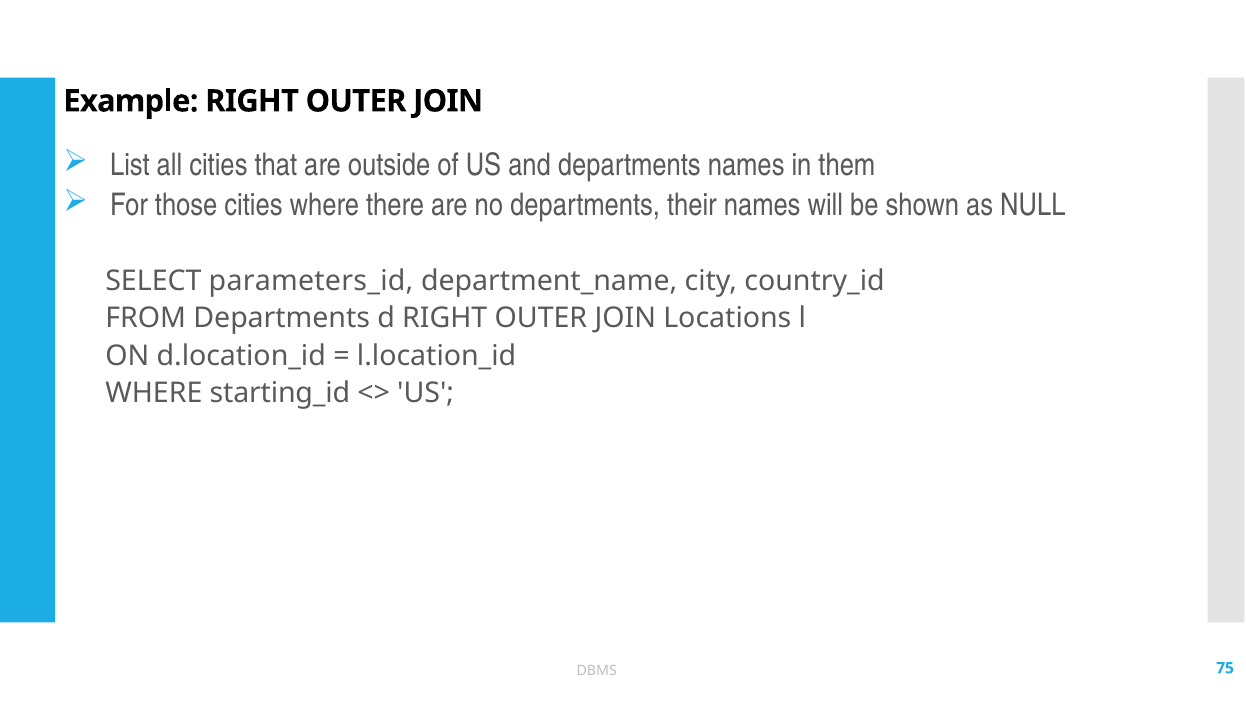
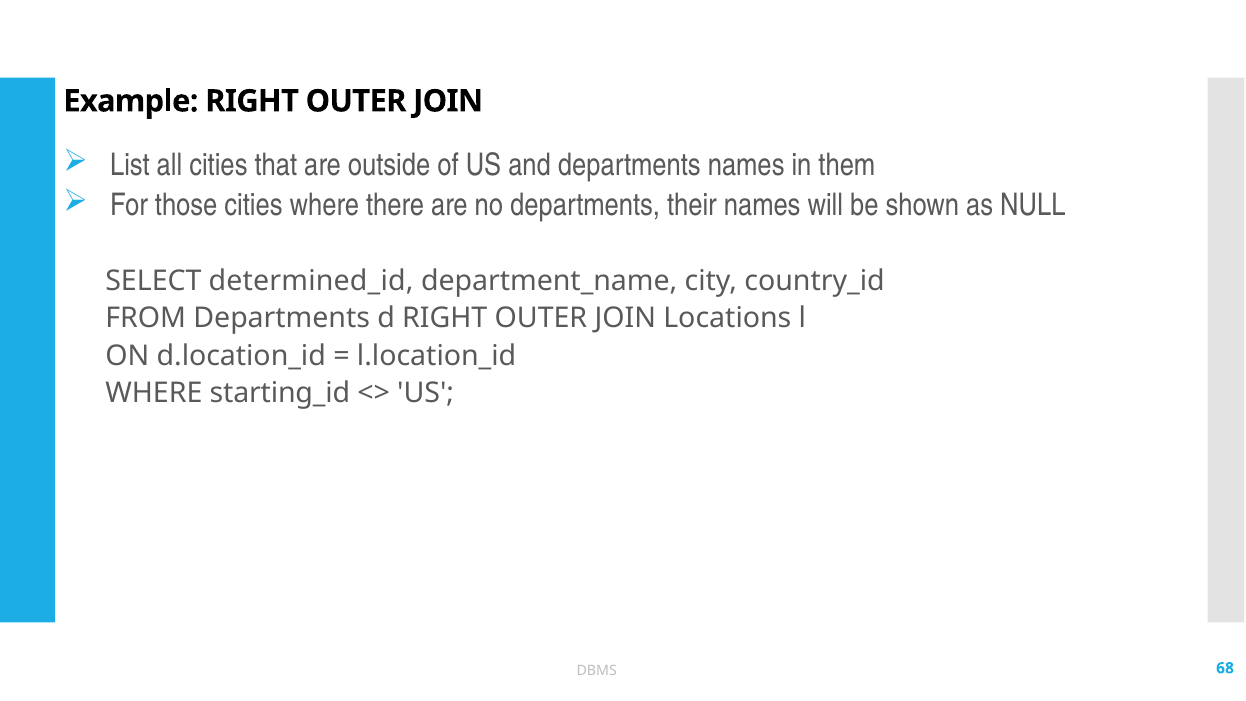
parameters_id: parameters_id -> determined_id (311, 281)
75: 75 -> 68 (1225, 668)
